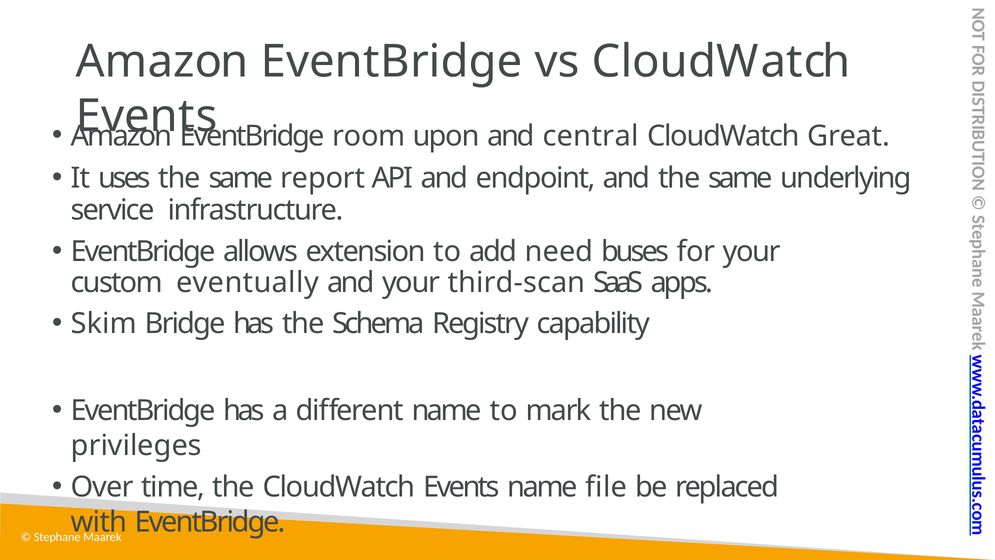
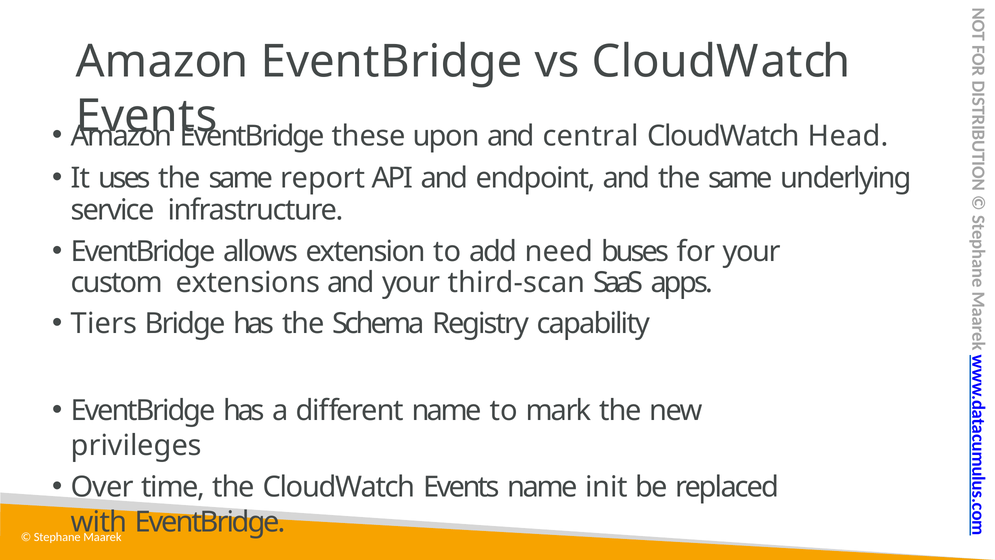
room: room -> these (369, 136)
Great: Great -> Head (848, 136)
eventually: eventually -> extensions (248, 283)
Skim: Skim -> Tiers (104, 324)
file: file -> init (607, 487)
